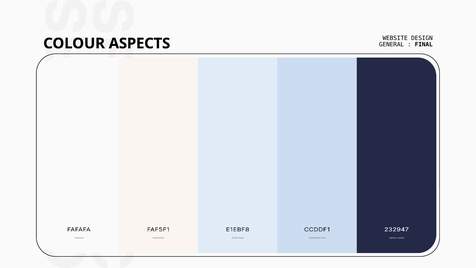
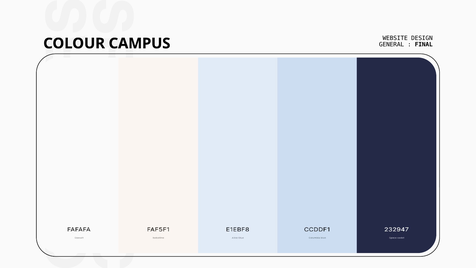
ASPECTS: ASPECTS -> CAMPUS (140, 43)
